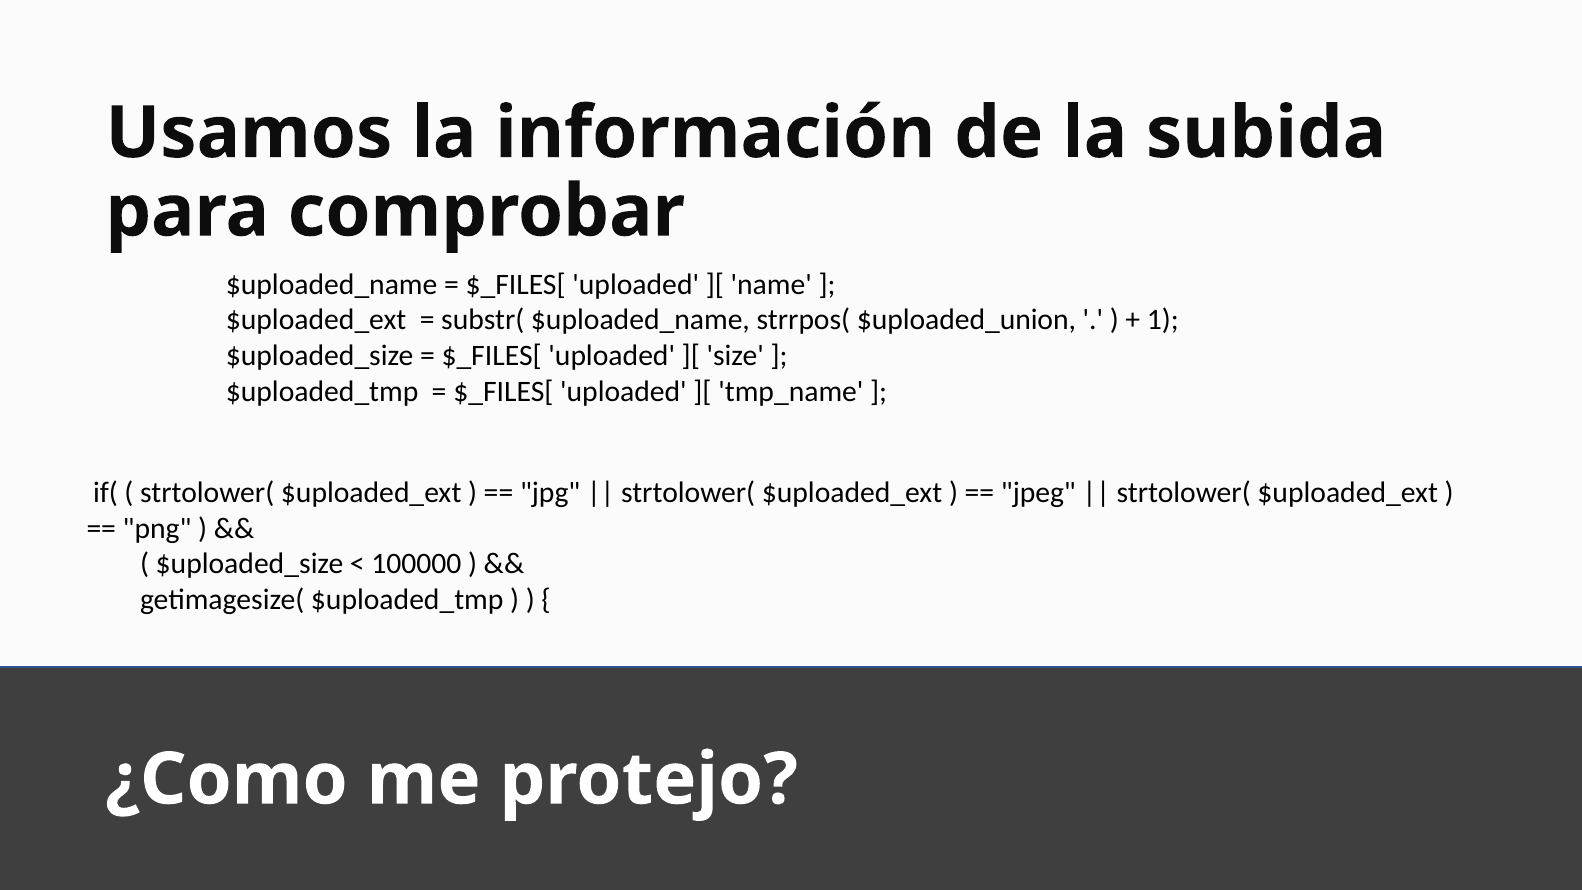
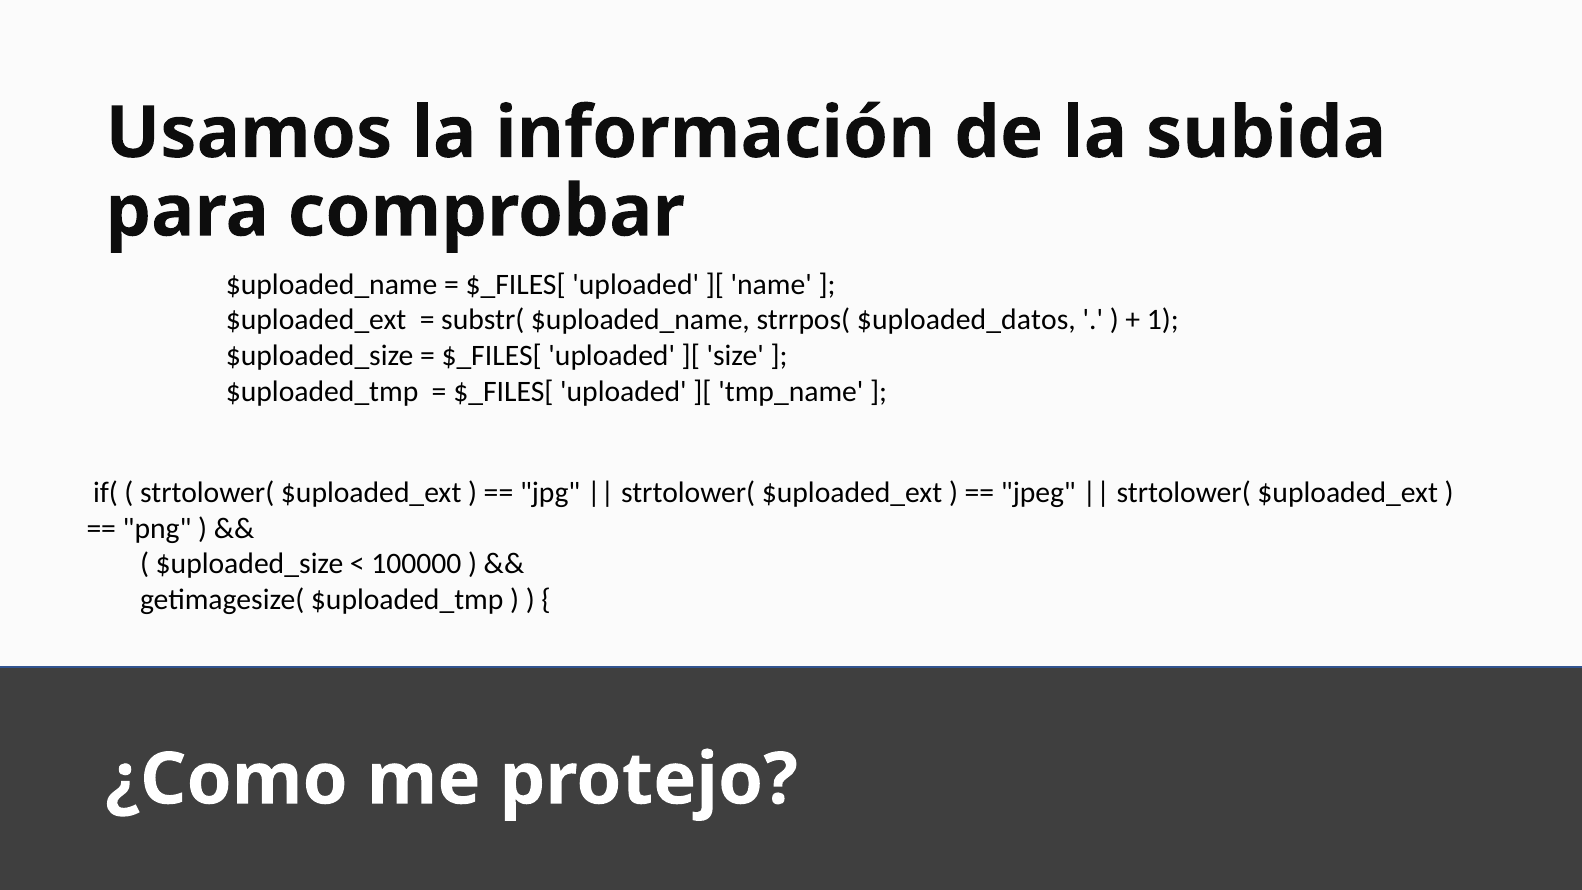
$uploaded_union: $uploaded_union -> $uploaded_datos (966, 320)
